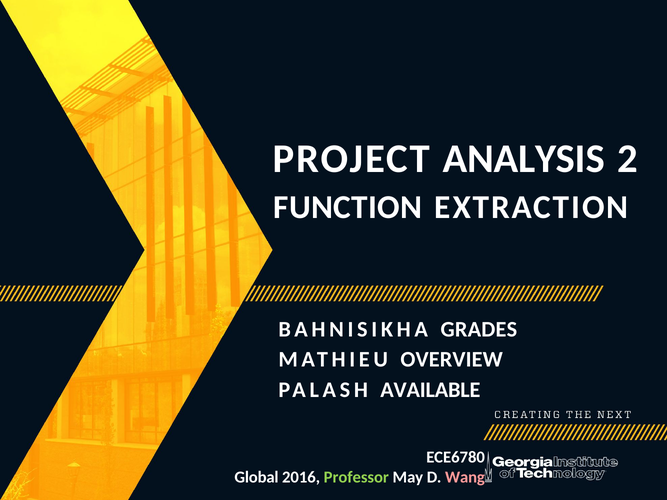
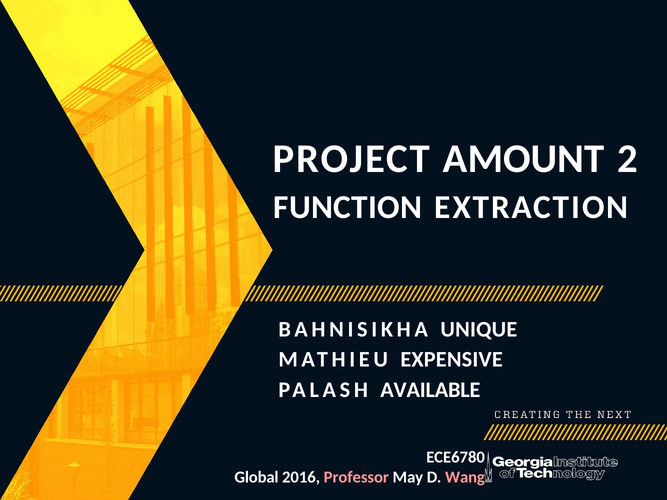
ANALYSIS: ANALYSIS -> AMOUNT (524, 159)
GRADES: GRADES -> UNIQUE (479, 329)
OVERVIEW: OVERVIEW -> EXPENSIVE (452, 360)
Professor colour: light green -> pink (356, 478)
